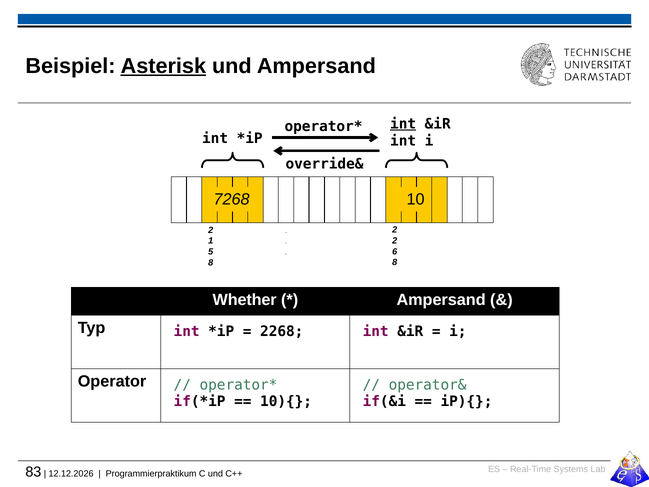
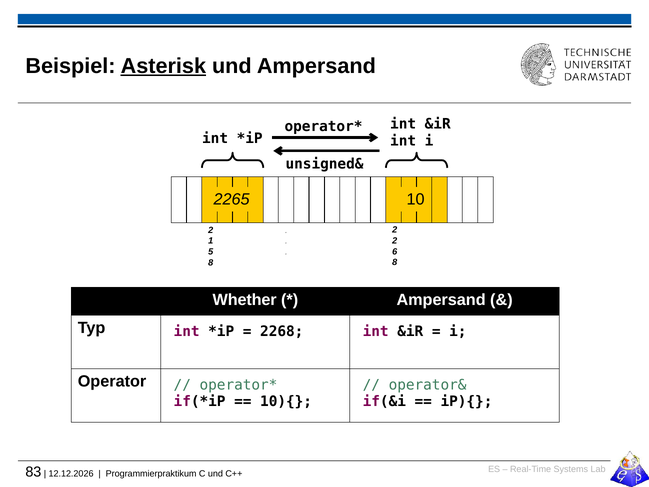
int underline: present -> none (403, 124)
override&: override& -> unsigned& (325, 164)
7268: 7268 -> 2265 (232, 199)
